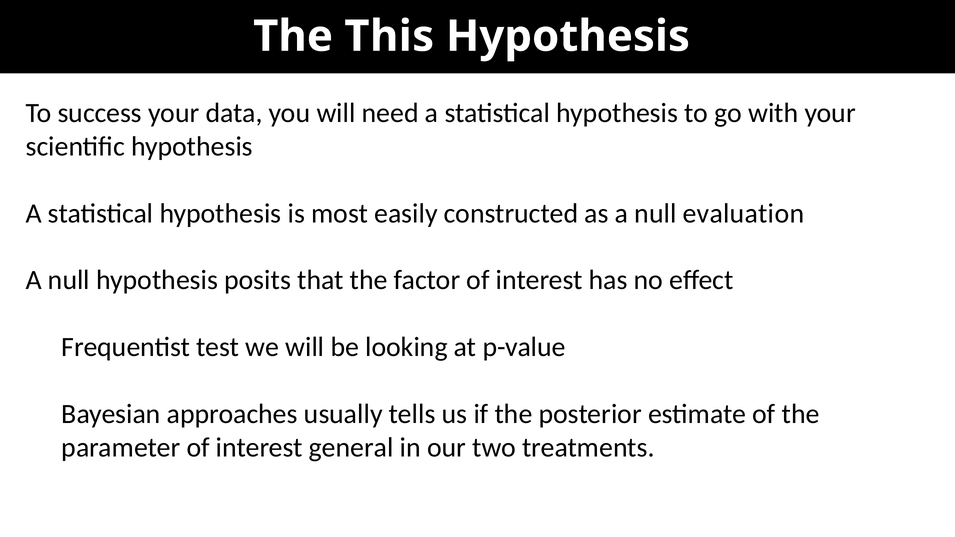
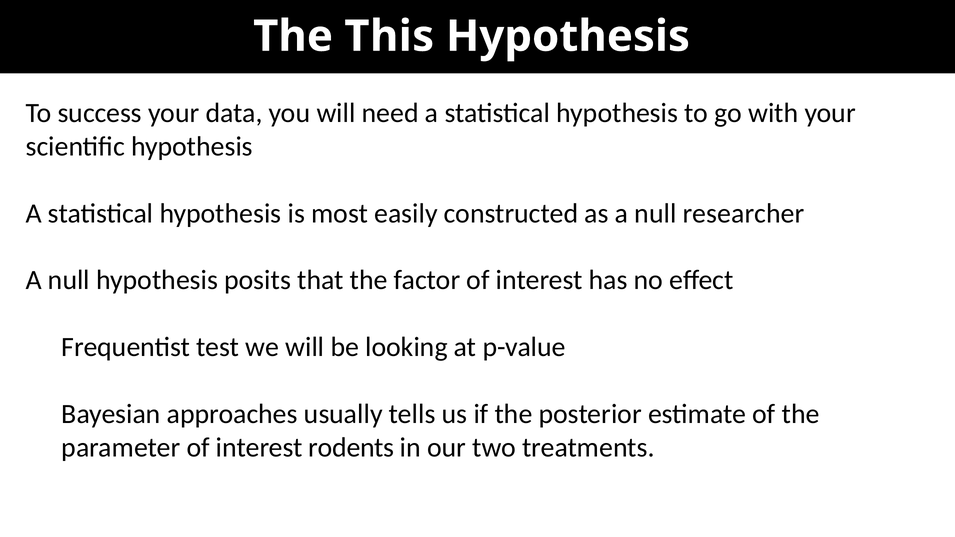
evaluation: evaluation -> researcher (744, 213)
general: general -> rodents (351, 448)
